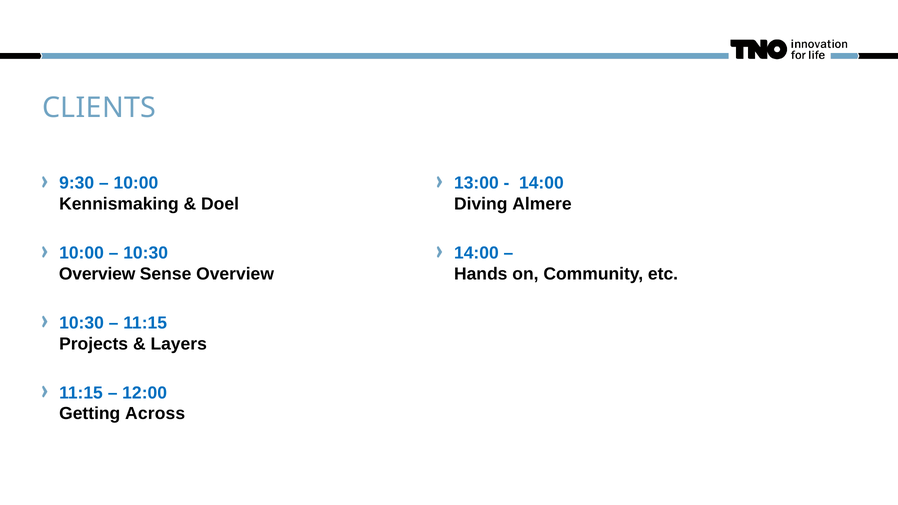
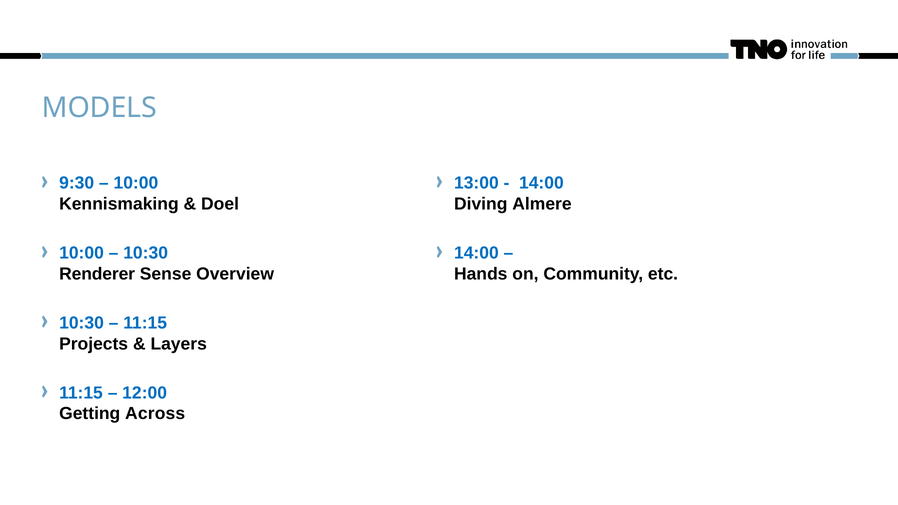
CLIENTS: CLIENTS -> MODELS (99, 108)
Overview: Overview -> Renderer (97, 274)
